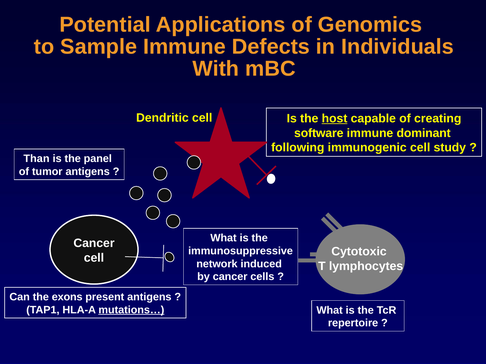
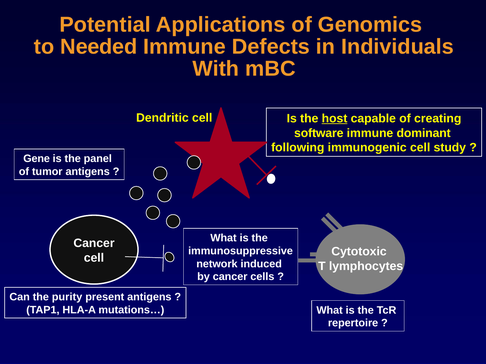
Sample: Sample -> Needed (99, 47)
Than: Than -> Gene (37, 159)
exons: exons -> purity (67, 297)
mutations… underline: present -> none (131, 310)
